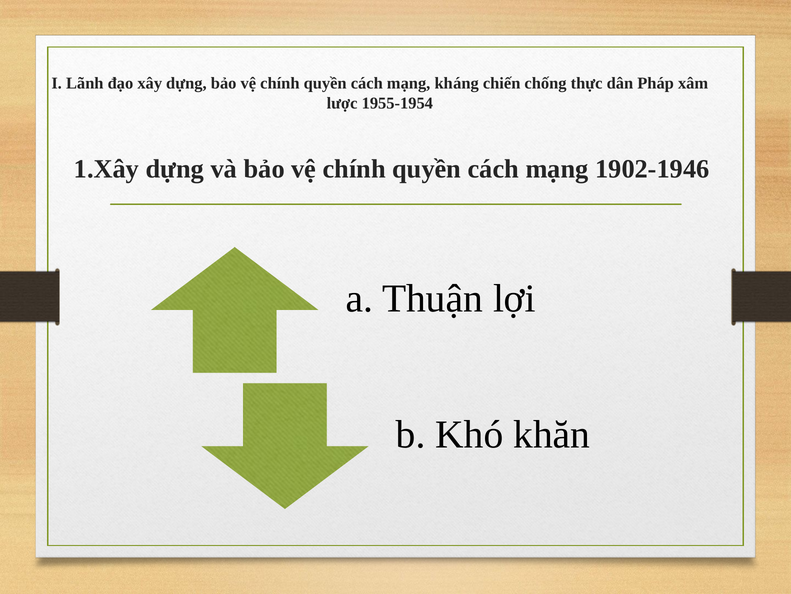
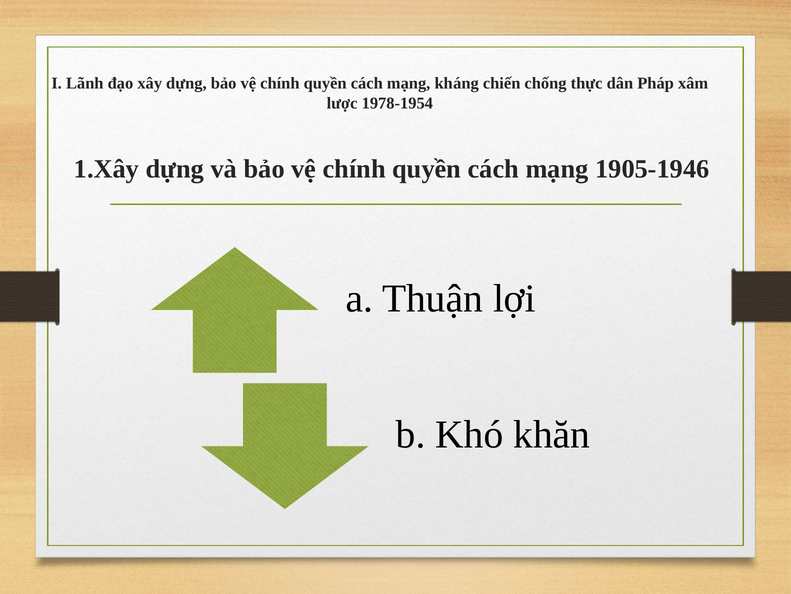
1955-1954: 1955-1954 -> 1978-1954 (397, 103)
1902-1946: 1902-1946 -> 1905-1946 (652, 169)
